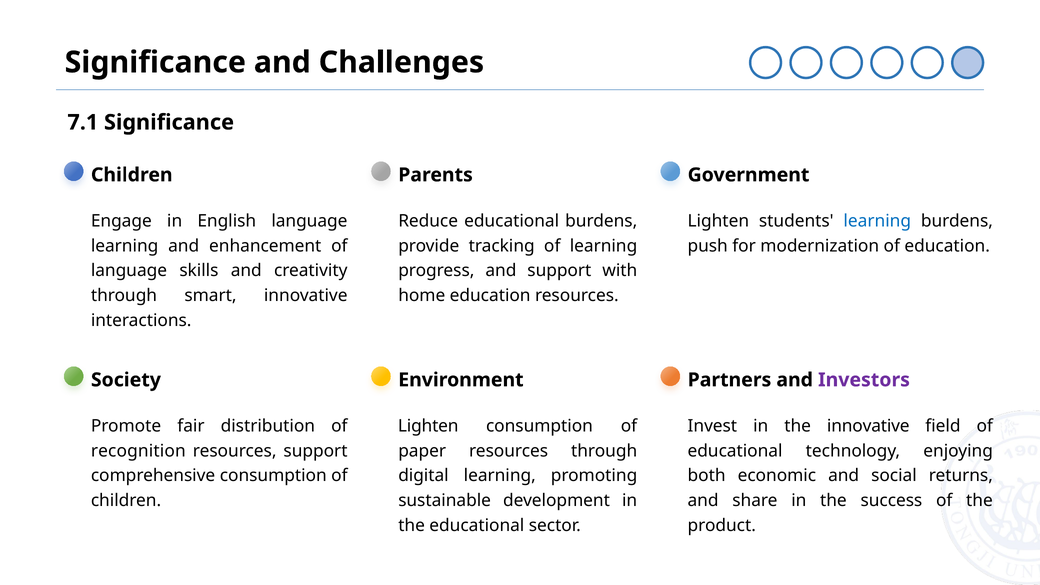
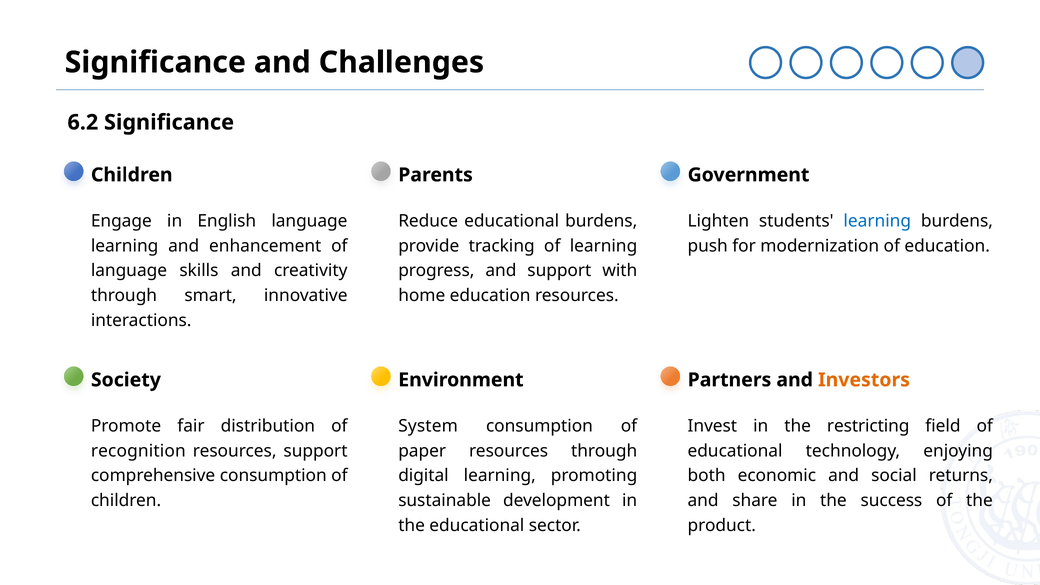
7.1: 7.1 -> 6.2 (83, 122)
Investors colour: purple -> orange (864, 380)
Lighten: Lighten -> System (428, 426)
the innovative: innovative -> restricting (868, 426)
